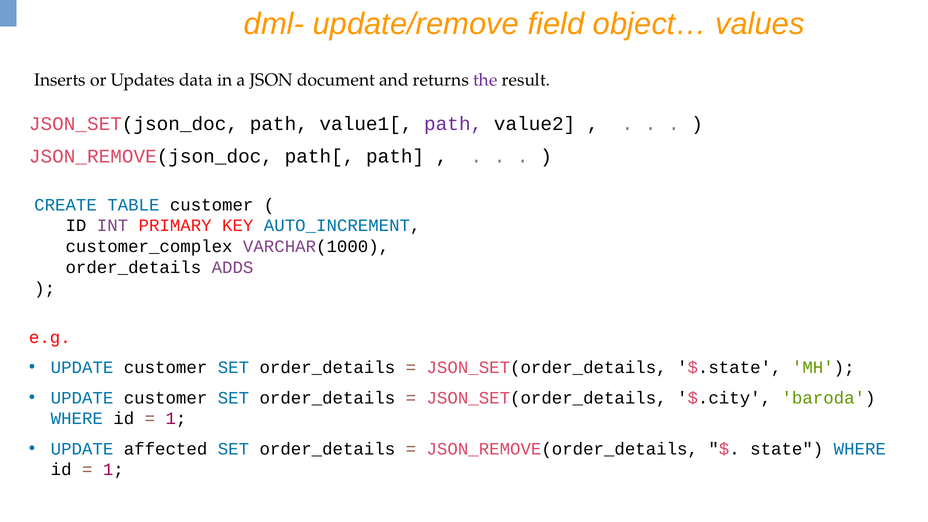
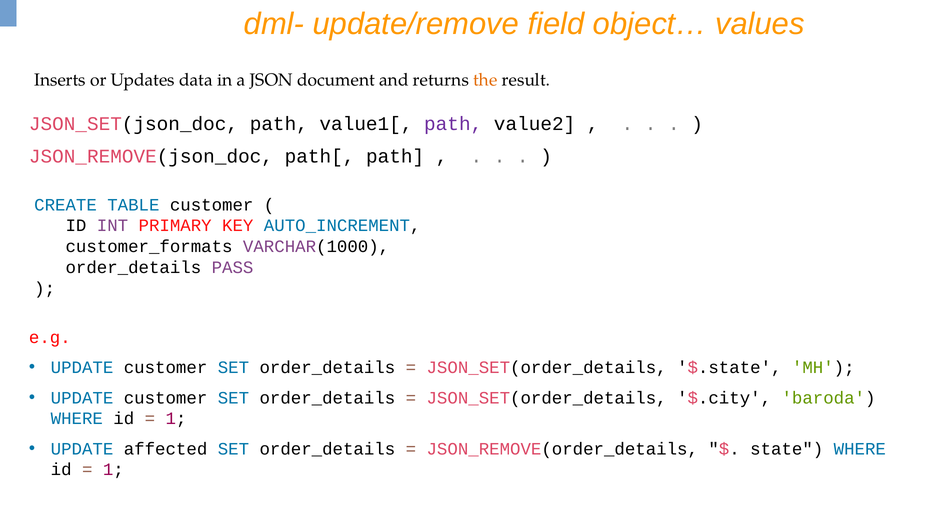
the colour: purple -> orange (485, 80)
customer_complex: customer_complex -> customer_formats (149, 247)
ADDS: ADDS -> PASS (233, 267)
